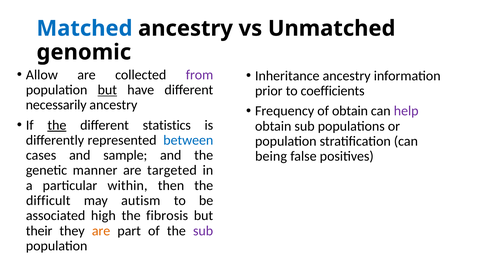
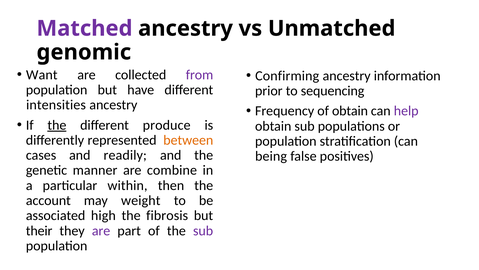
Matched colour: blue -> purple (84, 28)
Allow: Allow -> Want (42, 75)
Inheritance: Inheritance -> Confirming (287, 76)
but underline: present -> none (107, 90)
coefficients: coefficients -> sequencing (333, 91)
necessarily: necessarily -> intensities (56, 105)
statistics: statistics -> produce (167, 125)
between colour: blue -> orange (188, 140)
sample: sample -> readily (125, 155)
targeted: targeted -> combine (172, 170)
difficult: difficult -> account (48, 200)
autism: autism -> weight (141, 200)
are colour: orange -> purple (101, 230)
